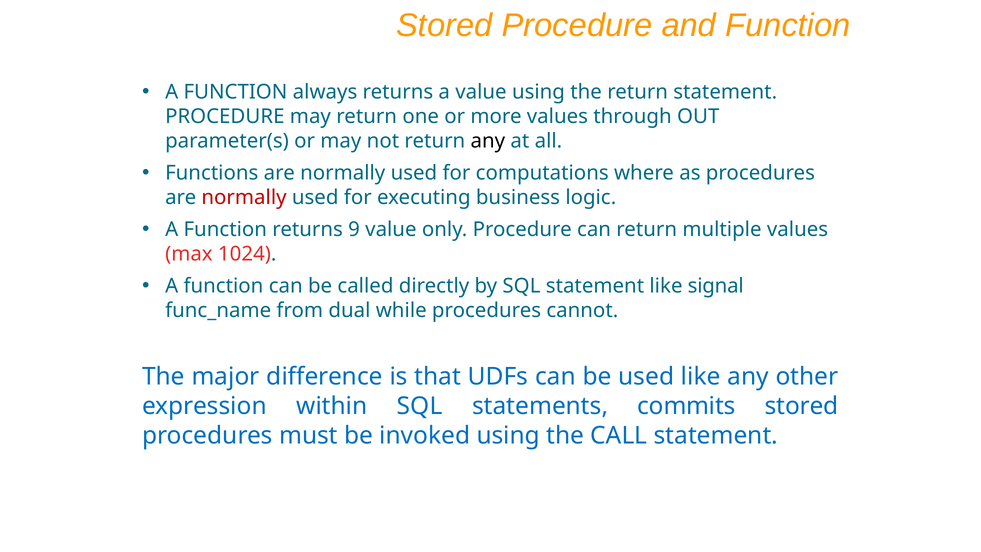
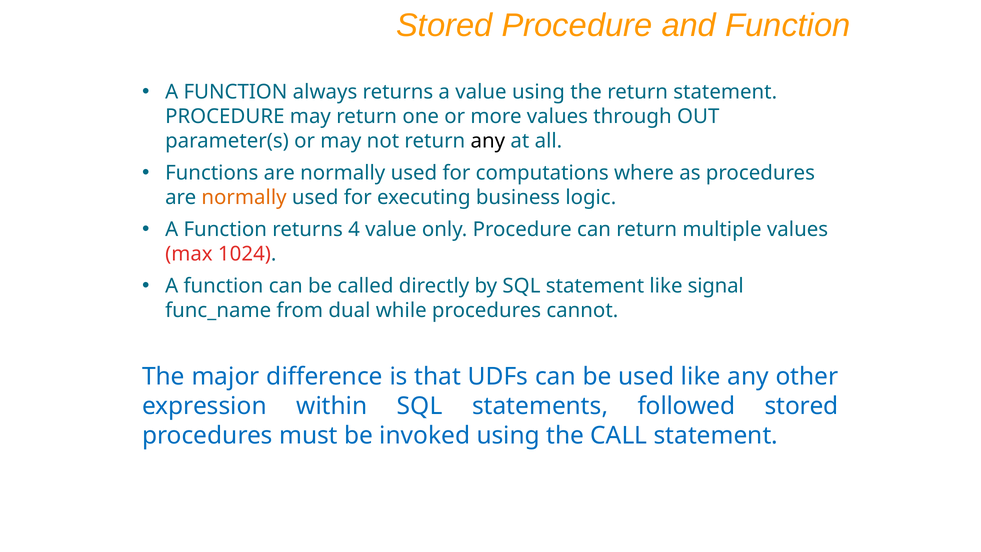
normally colour: red -> orange (244, 198)
9: 9 -> 4 (354, 229)
commits: commits -> followed (686, 406)
